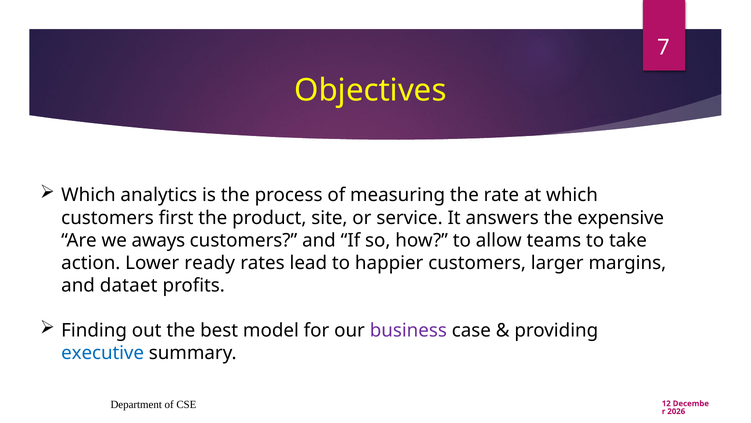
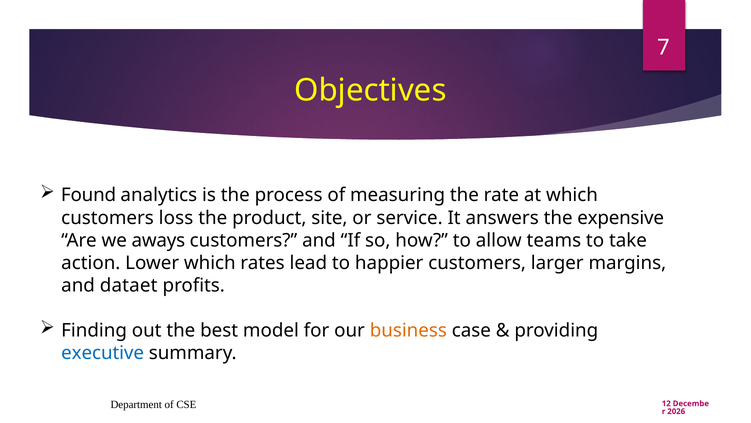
Which: Which -> Found (89, 195)
first: first -> loss (176, 218)
Lower ready: ready -> which (210, 263)
business colour: purple -> orange (408, 330)
